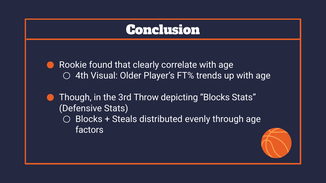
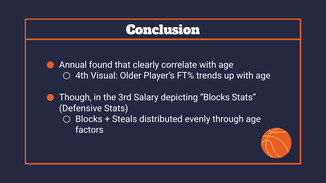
Rookie: Rookie -> Annual (73, 65)
Throw: Throw -> Salary (146, 98)
